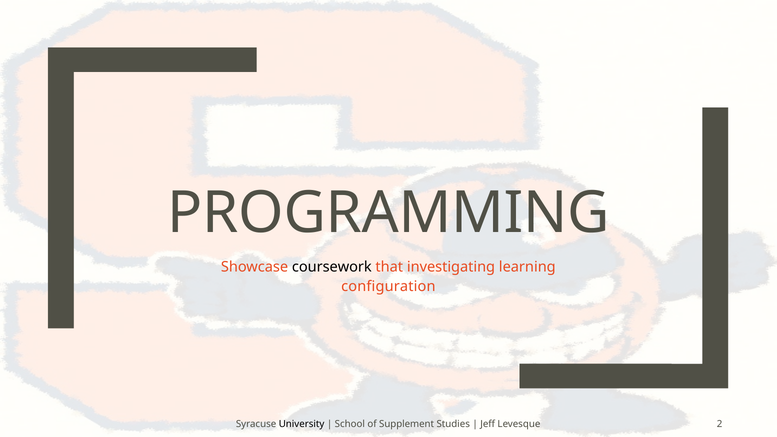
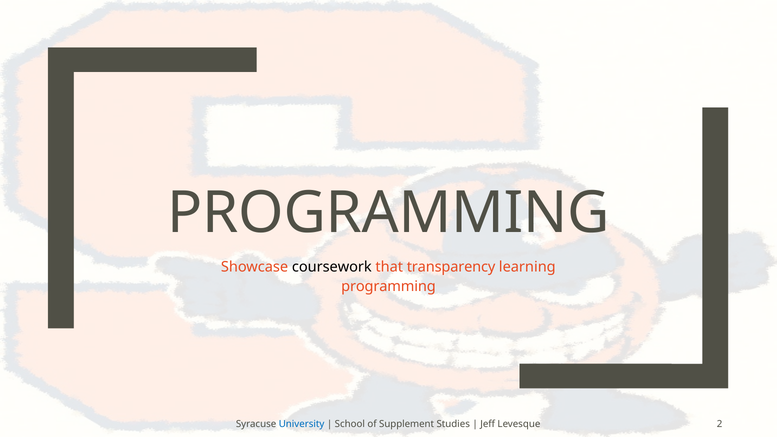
investigating: investigating -> transparency (451, 267)
configuration: configuration -> programming (389, 286)
University colour: black -> blue (302, 424)
